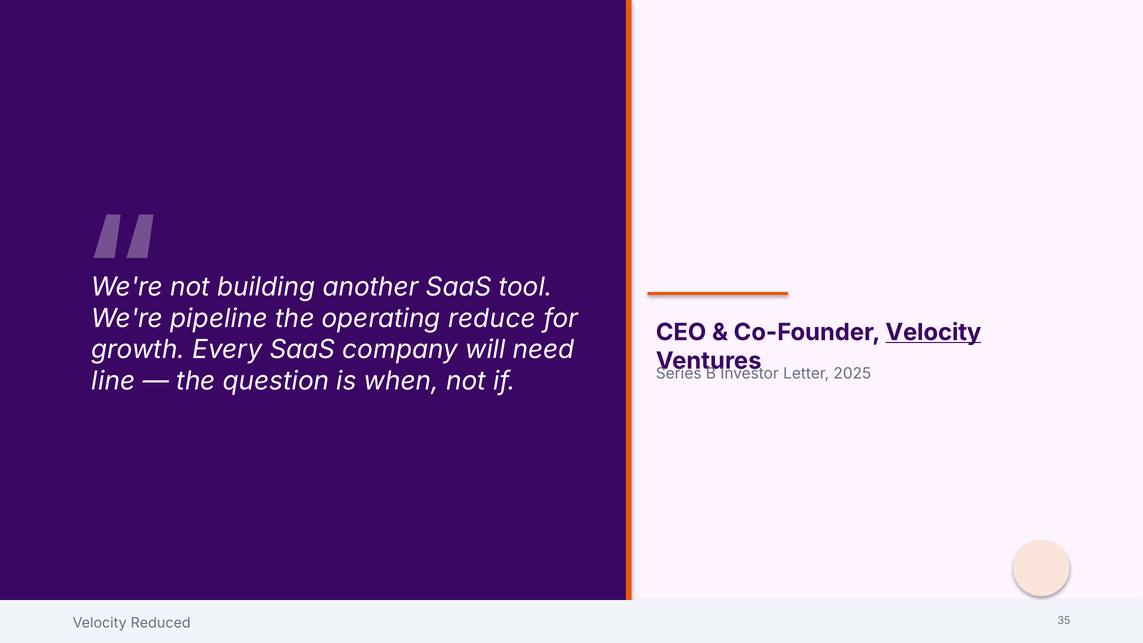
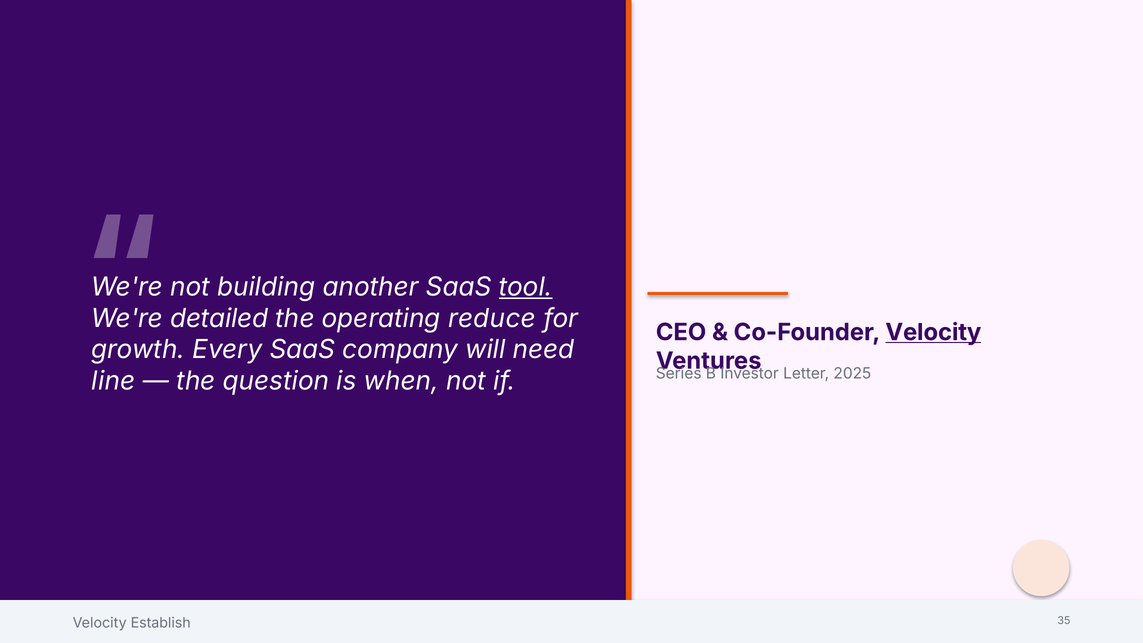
tool underline: none -> present (526, 287)
pipeline: pipeline -> detailed (219, 318)
Reduced: Reduced -> Establish (161, 623)
